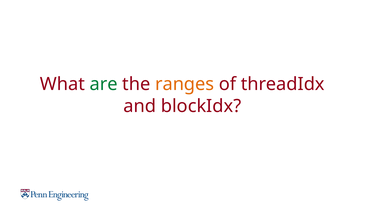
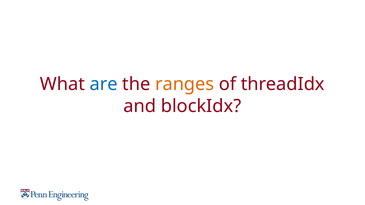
are colour: green -> blue (104, 84)
